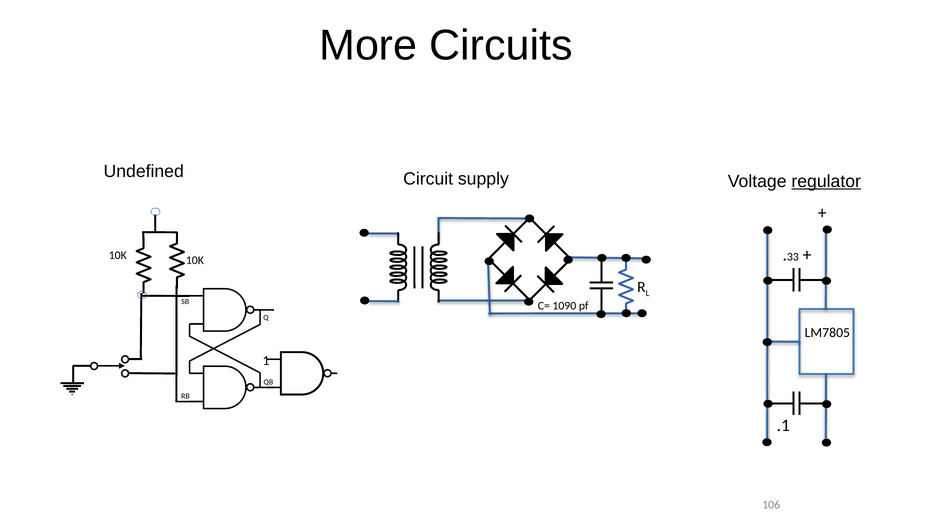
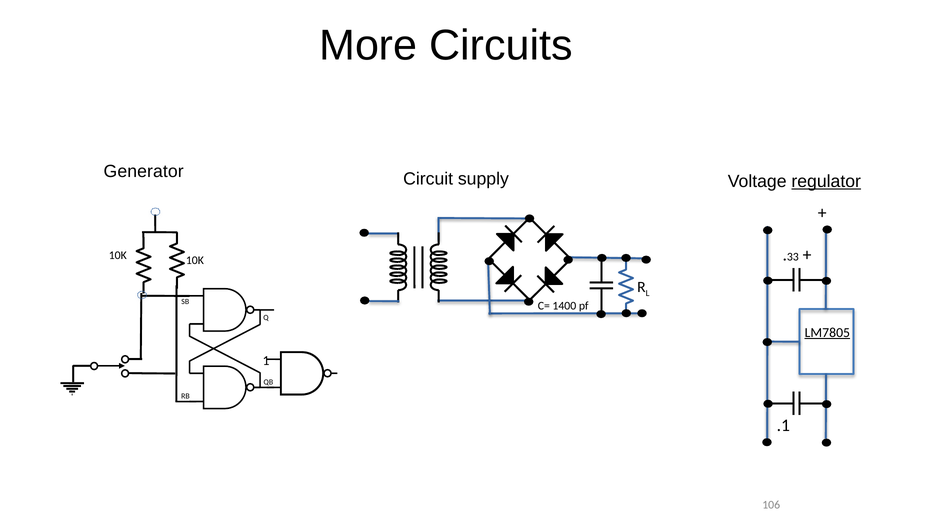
Undefined: Undefined -> Generator (144, 171)
1090: 1090 -> 1400 (564, 306)
LM7805 underline: none -> present (827, 332)
